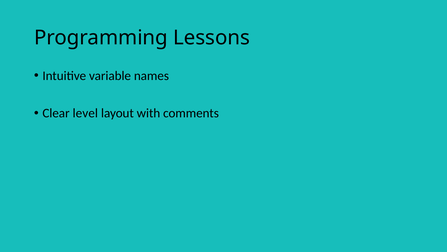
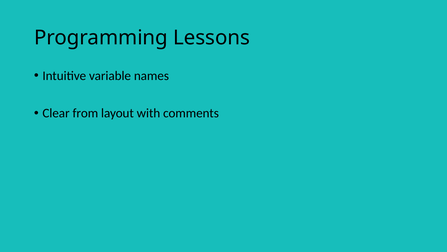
level: level -> from (85, 113)
